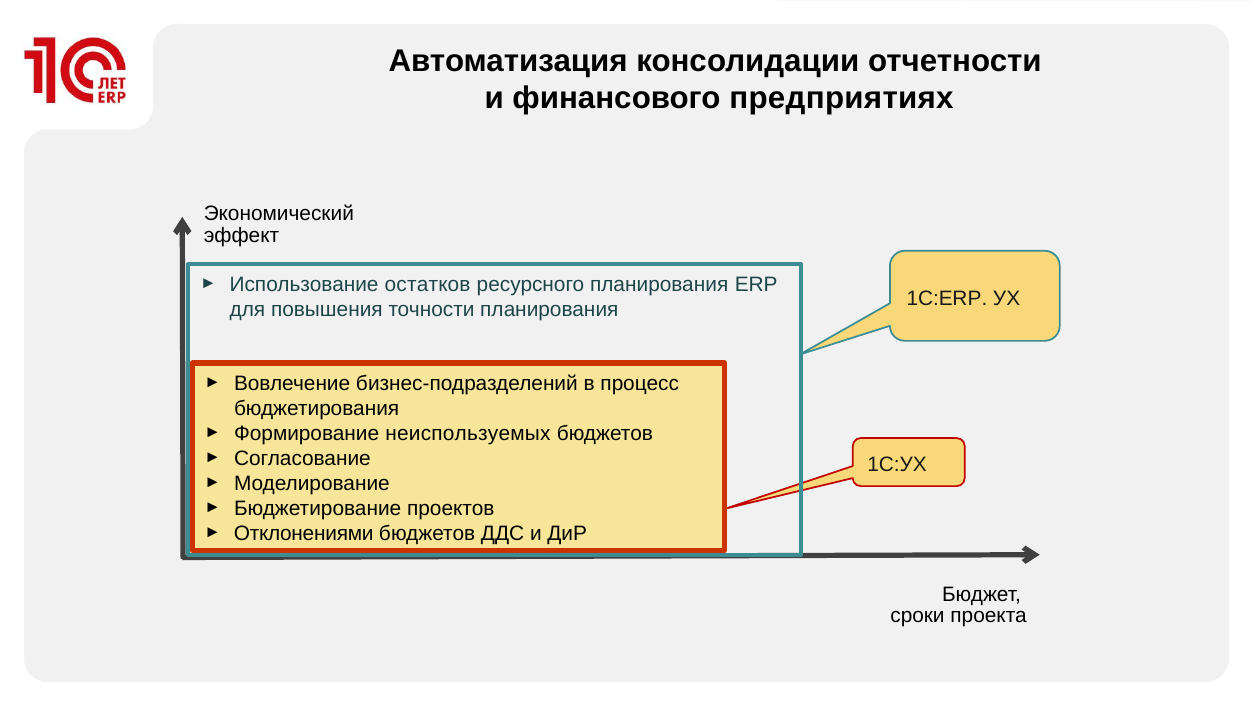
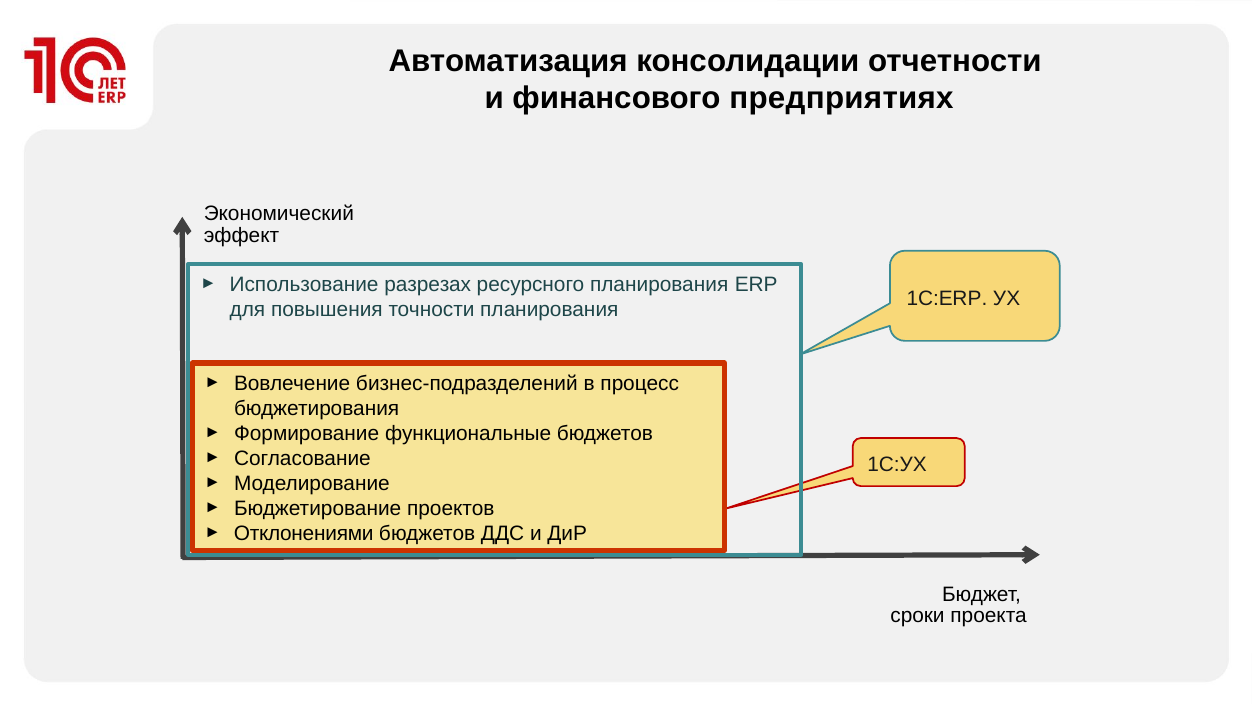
остатков: остатков -> разрезах (428, 284)
неиспользуемых: неиспользуемых -> функциональные (468, 433)
